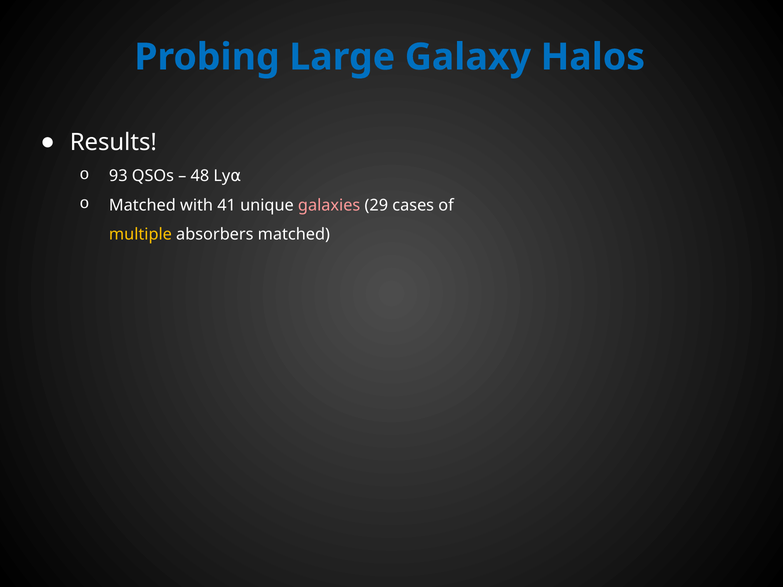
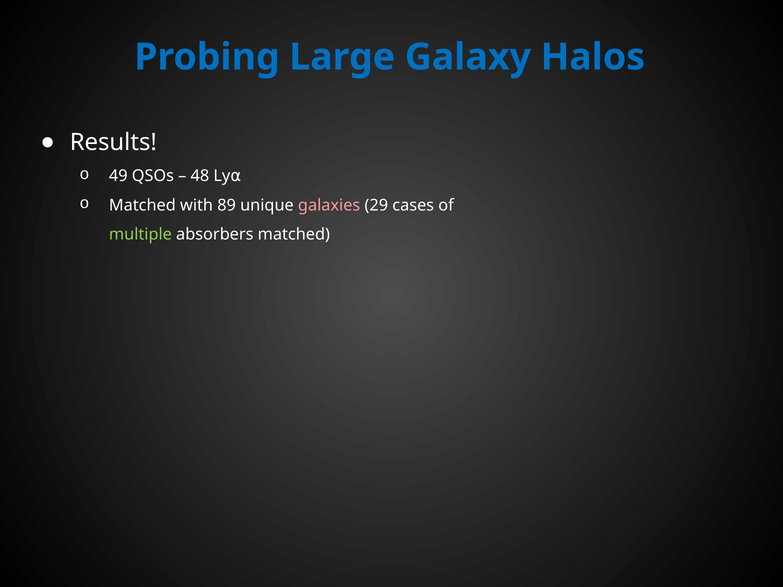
93: 93 -> 49 (118, 176)
41: 41 -> 89 (227, 205)
multiple colour: yellow -> light green (140, 235)
